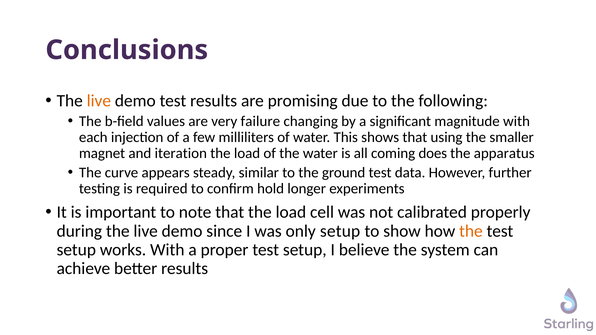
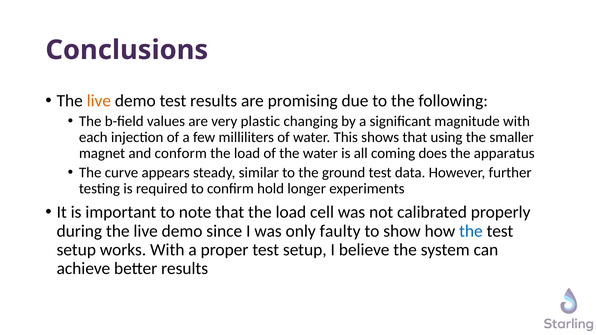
failure: failure -> plastic (260, 121)
iteration: iteration -> conform (181, 153)
only setup: setup -> faulty (340, 231)
the colour: orange -> blue (471, 231)
